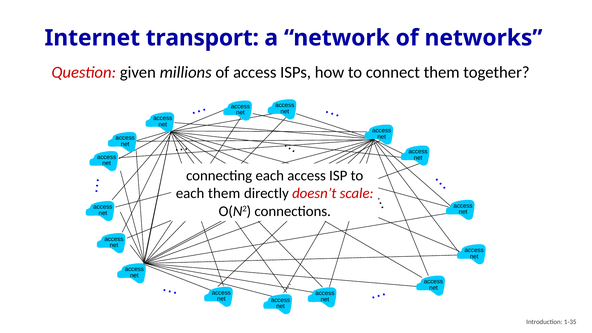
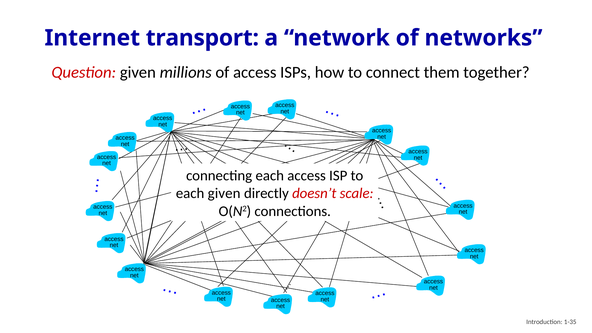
each them: them -> given (224, 193)
